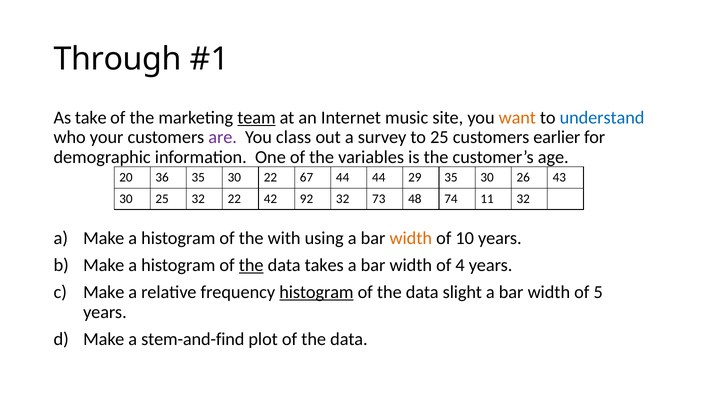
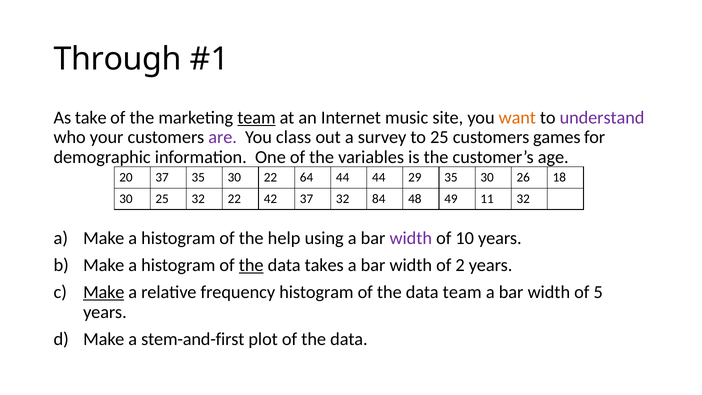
understand colour: blue -> purple (602, 118)
earlier: earlier -> games (557, 137)
20 36: 36 -> 37 (162, 178)
67: 67 -> 64 (307, 178)
43: 43 -> 18 (559, 178)
42 92: 92 -> 37 (307, 199)
73: 73 -> 84 (379, 199)
74: 74 -> 49 (451, 199)
with: with -> help (284, 238)
width colour: orange -> purple (411, 238)
4: 4 -> 2 (460, 265)
Make underline: none -> present (104, 292)
histogram underline: present -> none (316, 292)
data slight: slight -> team (462, 292)
stem-and-find: stem-and-find -> stem-and-first (193, 339)
